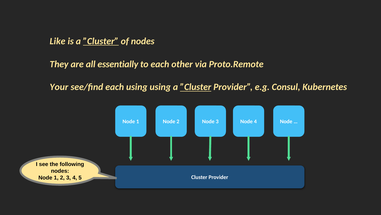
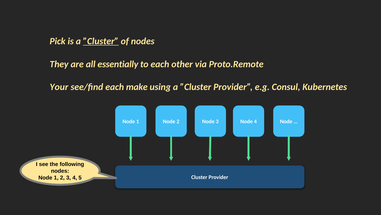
Like: Like -> Pick (58, 41)
each using: using -> make (137, 87)
”Cluster underline: present -> none (196, 87)
